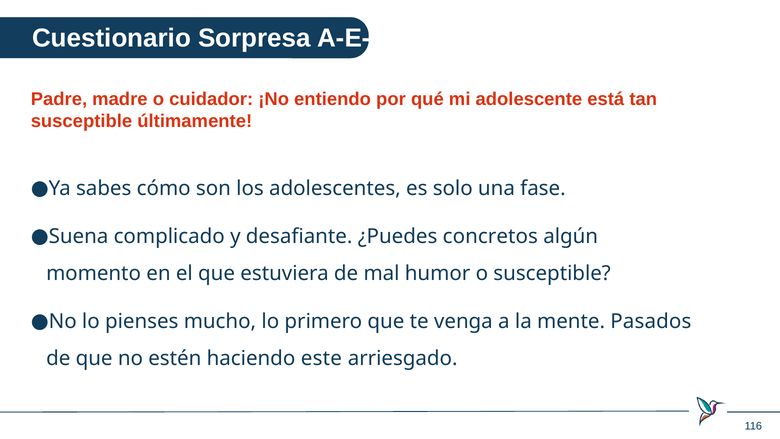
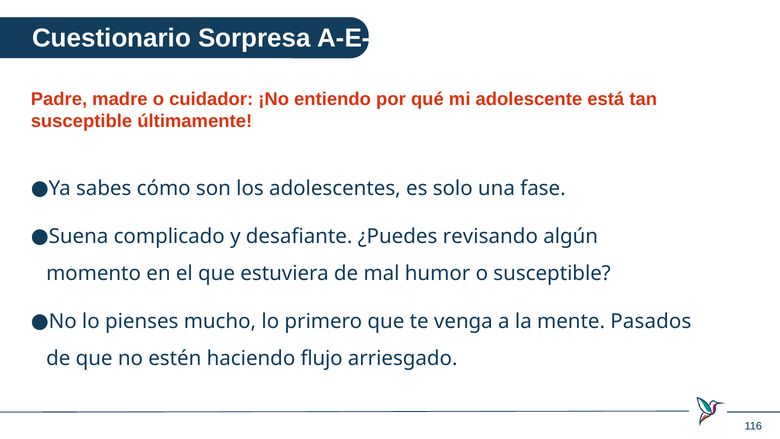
concretos: concretos -> revisando (490, 236)
este: este -> flujo (322, 358)
